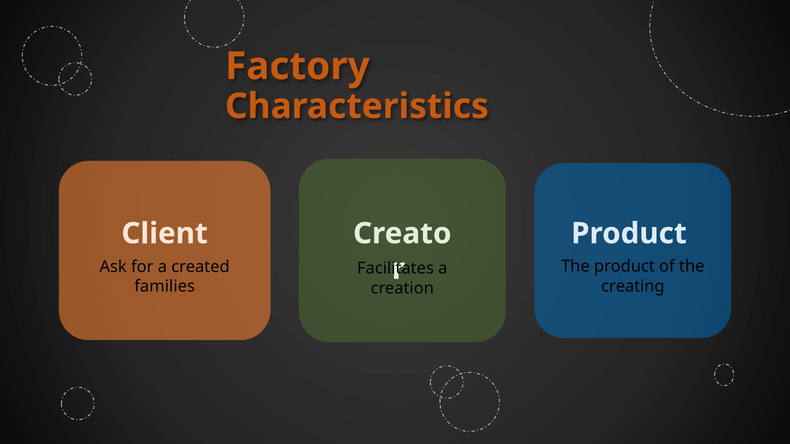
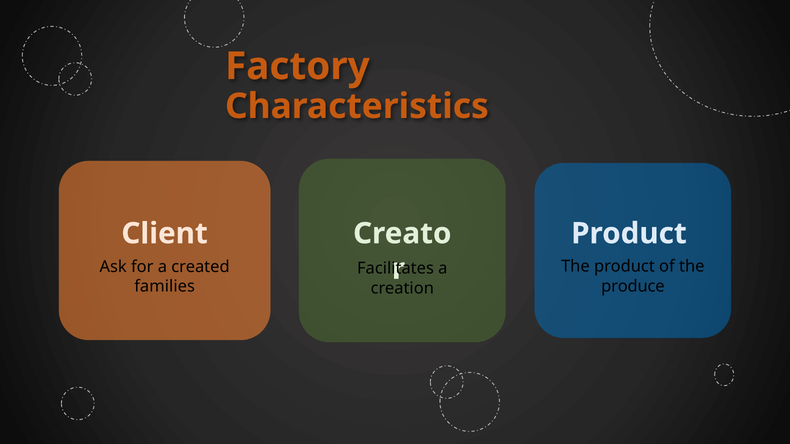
creating: creating -> produce (633, 287)
